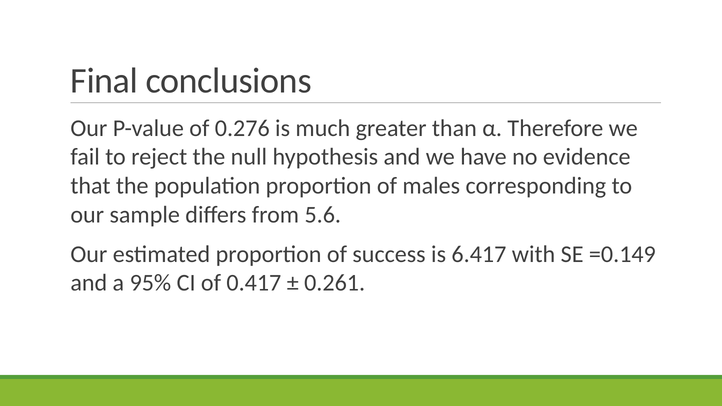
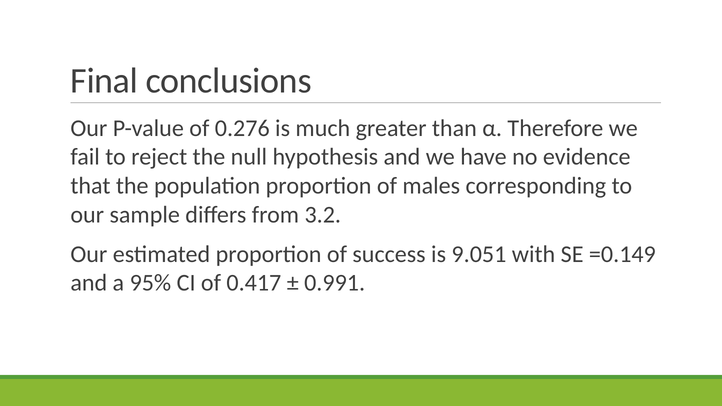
5.6: 5.6 -> 3.2 (323, 215)
6.417: 6.417 -> 9.051 (479, 254)
0.261: 0.261 -> 0.991 (335, 283)
